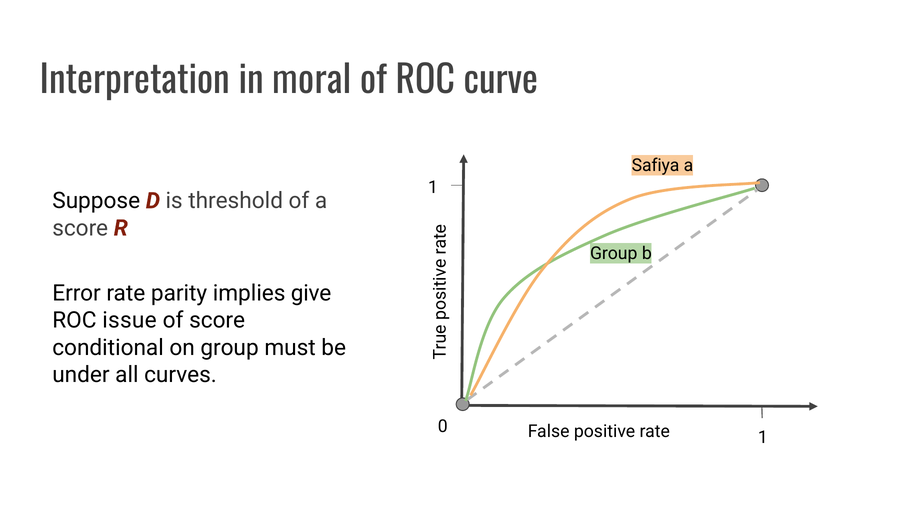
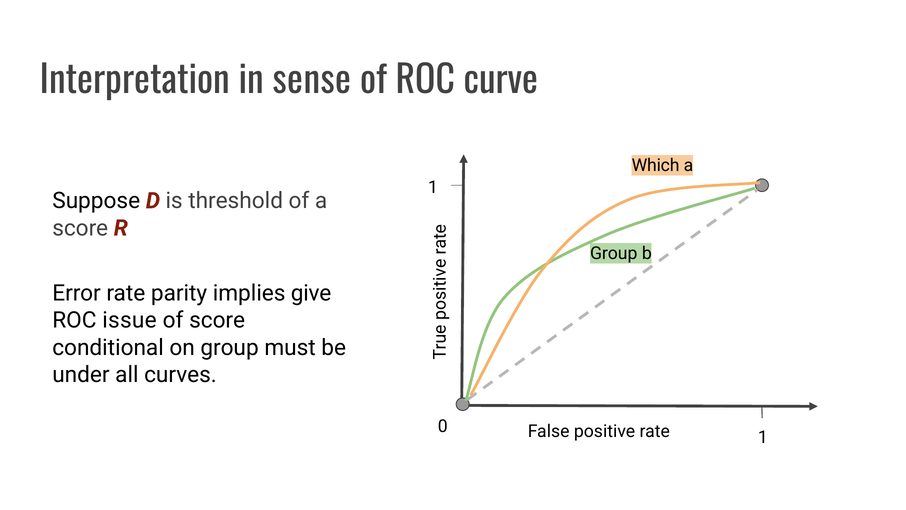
moral: moral -> sense (312, 81)
Safiya: Safiya -> Which (656, 165)
